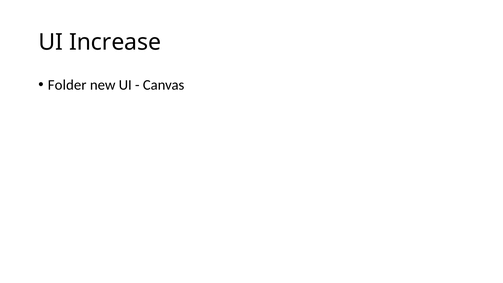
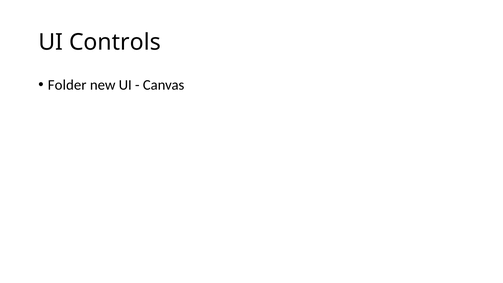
Increase: Increase -> Controls (115, 42)
